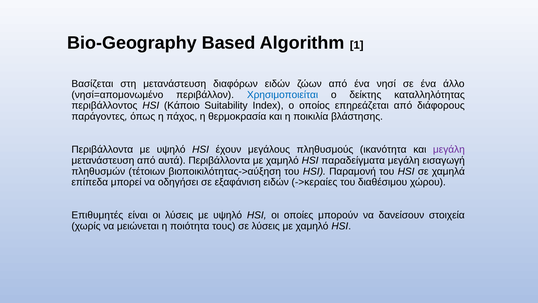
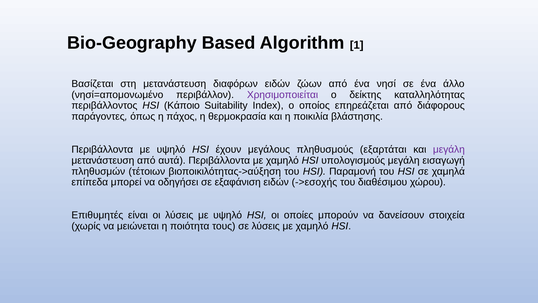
Χρησιμοποιείται colour: blue -> purple (283, 95)
ικανότητα: ικανότητα -> εξαρτάται (383, 149)
παραδείγματα: παραδείγματα -> υπολογισμούς (353, 160)
->κεραίες: ->κεραίες -> ->εσοχής (314, 182)
